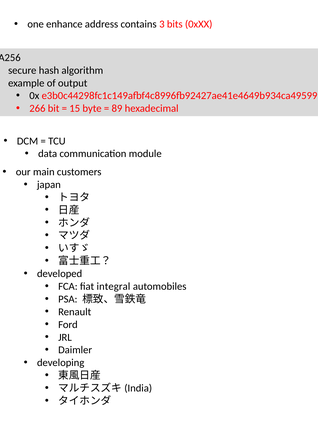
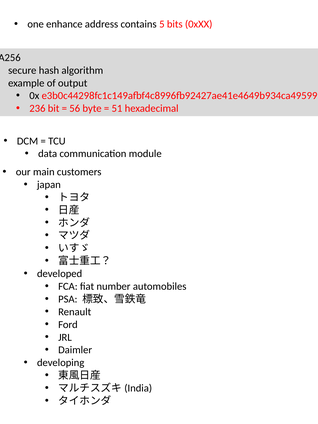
3: 3 -> 5 (162, 24)
266: 266 -> 236 (37, 108)
15: 15 -> 56 (75, 108)
89: 89 -> 51 (117, 108)
integral: integral -> number (113, 286)
